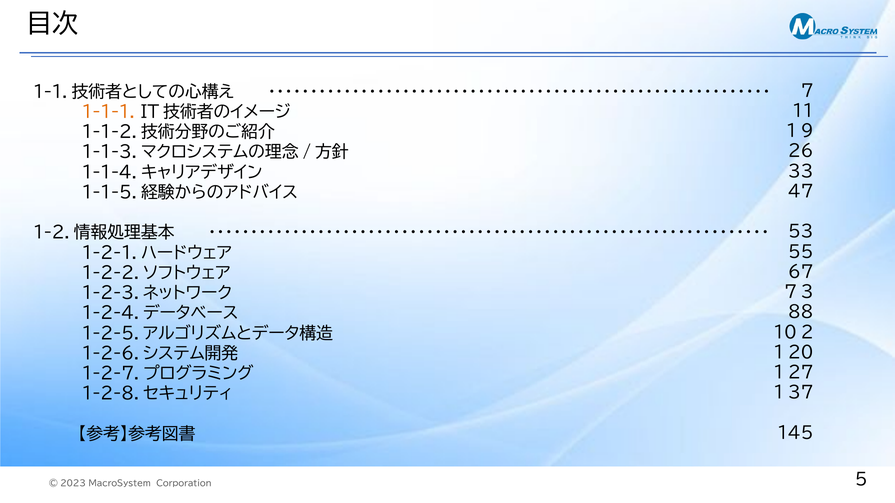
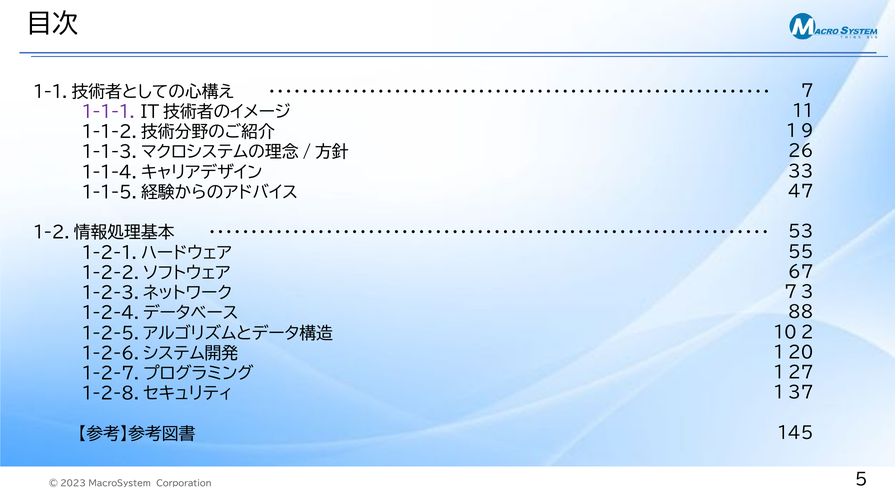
1-1-1 colour: orange -> purple (108, 112)
